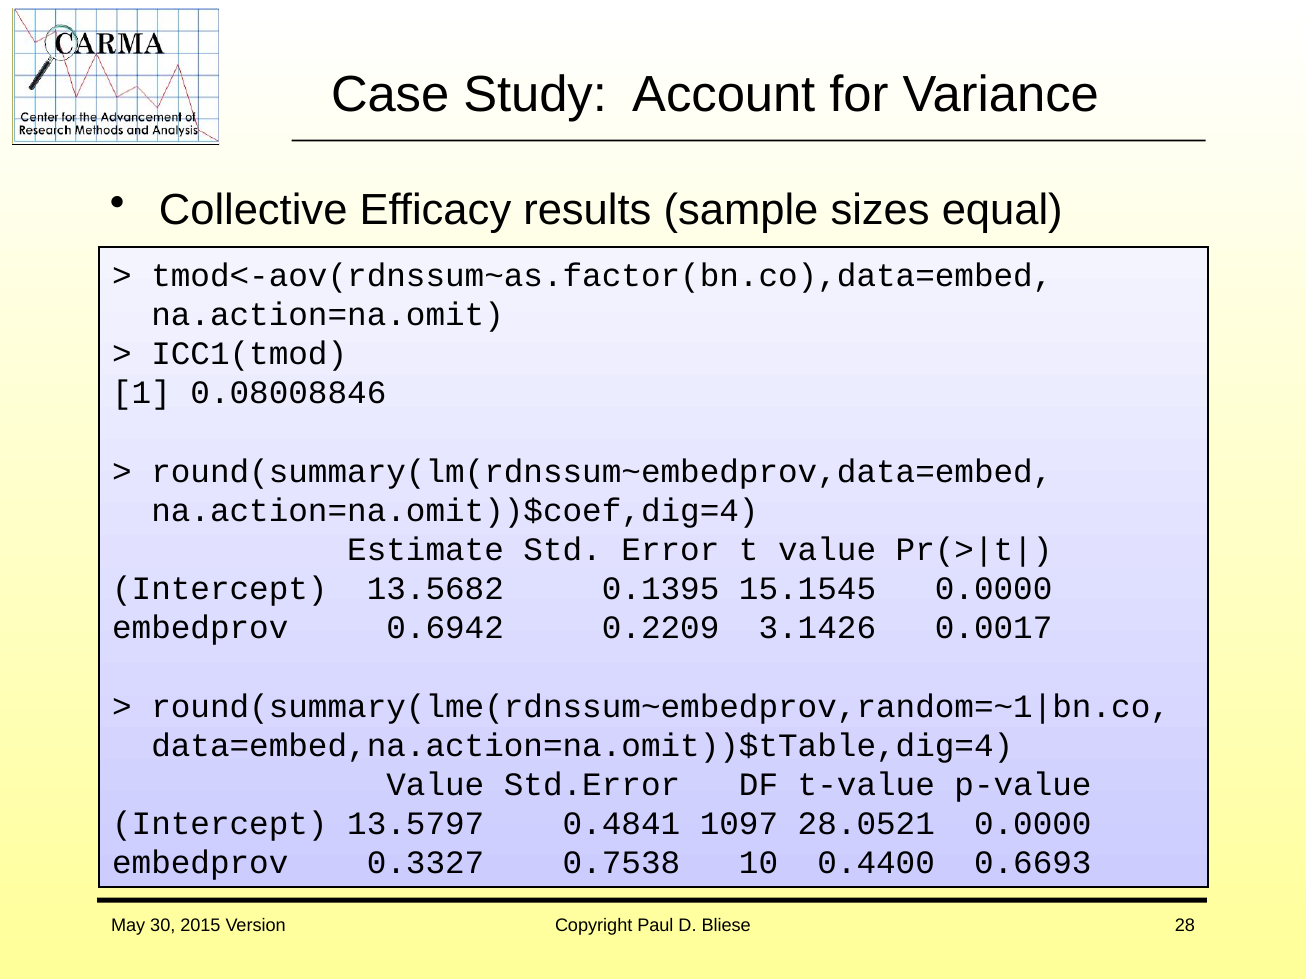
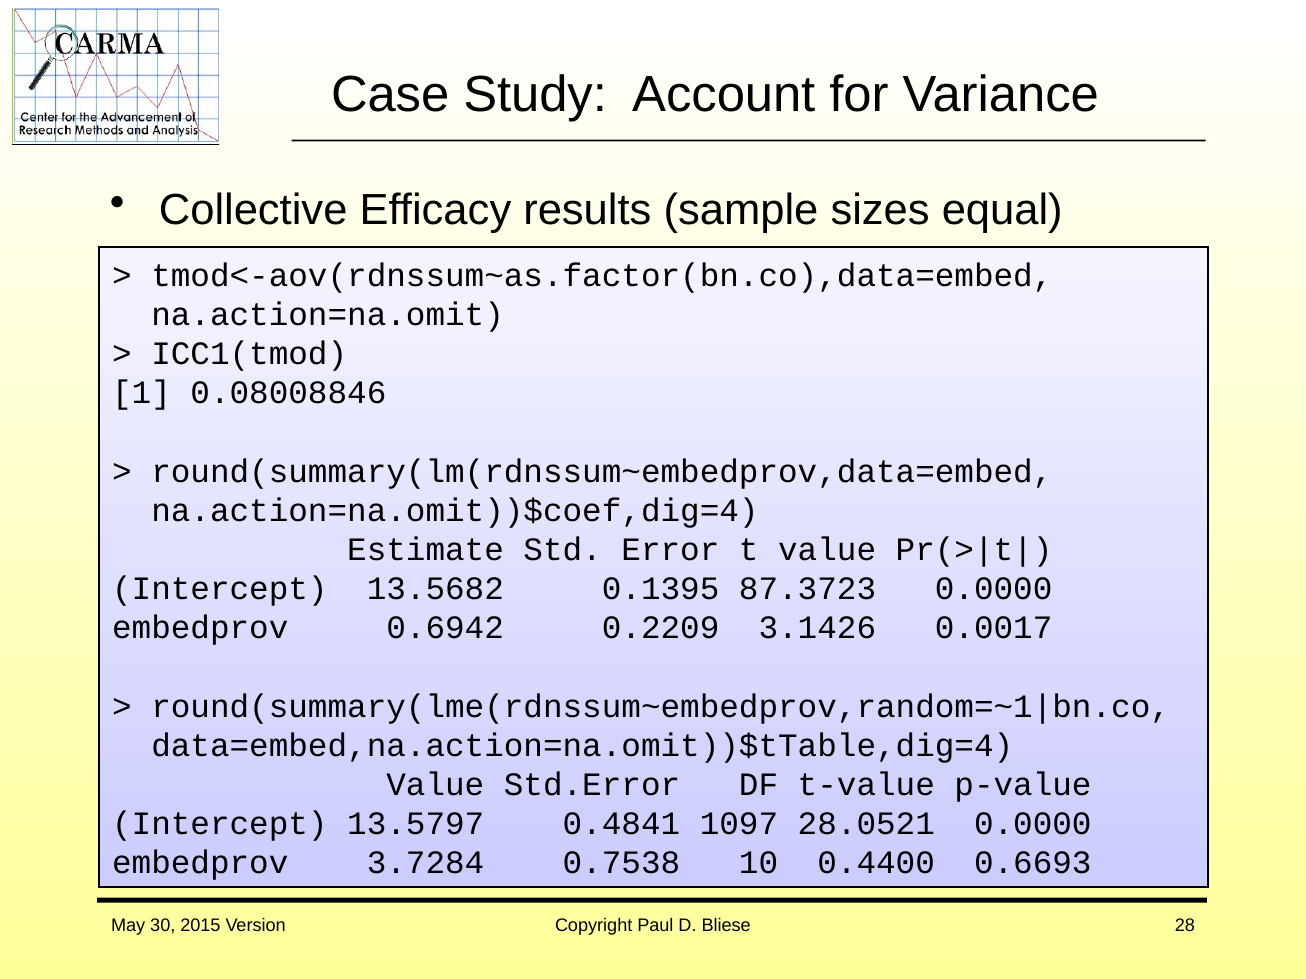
15.1545: 15.1545 -> 87.3723 (808, 589)
0.3327: 0.3327 -> 3.7284 (426, 864)
